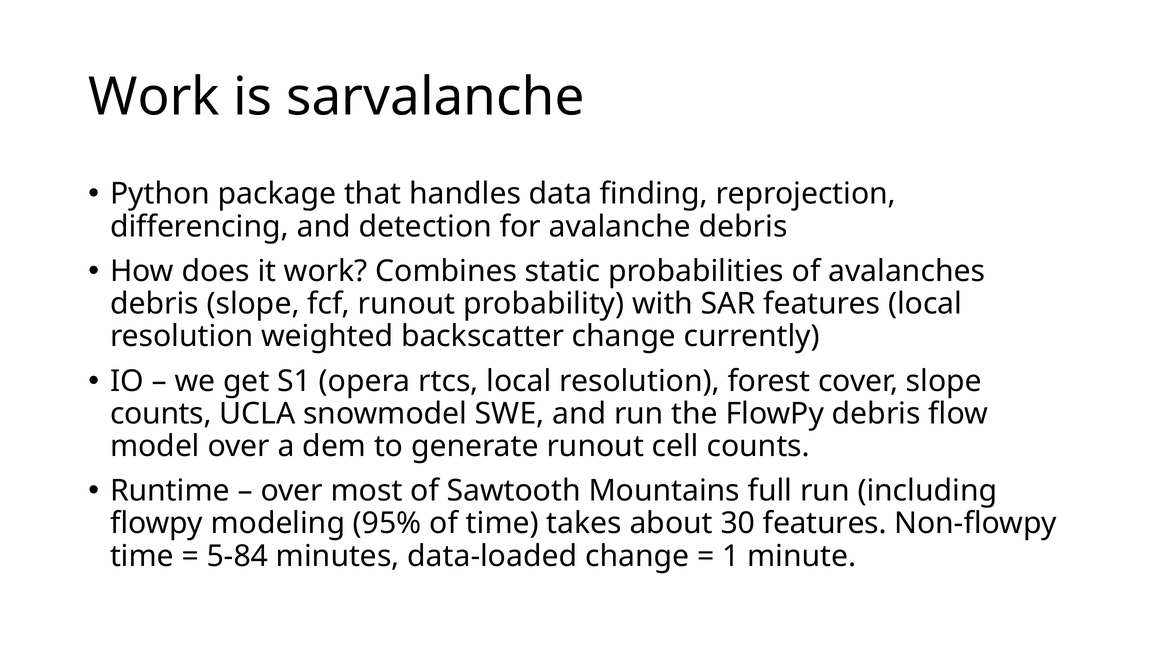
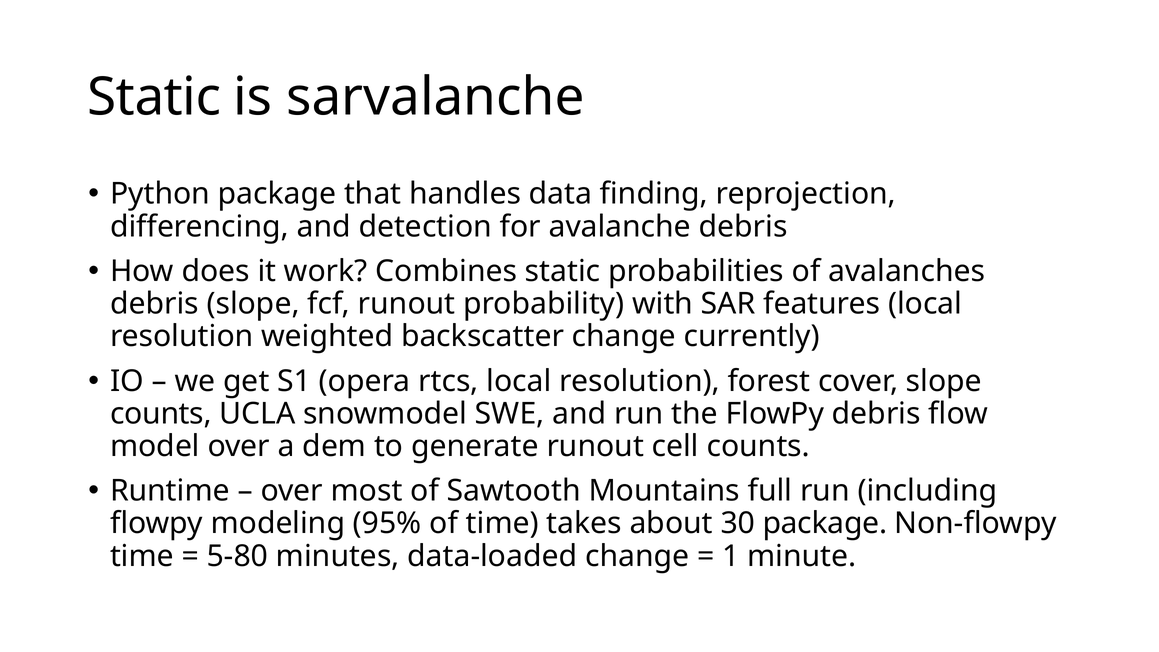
Work: Work -> Static (154, 97)
30 features: features -> package (825, 523)
5-84: 5-84 -> 5-80 (237, 556)
